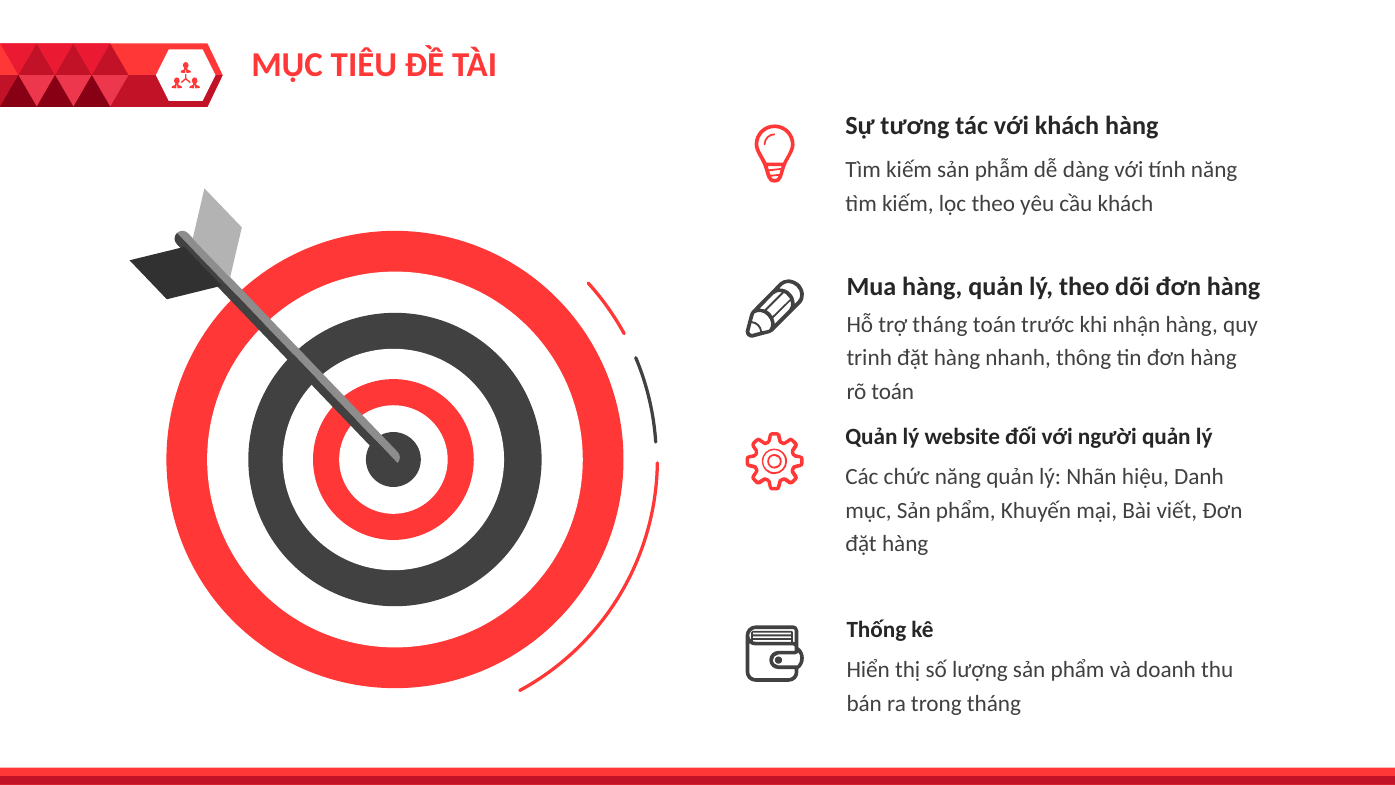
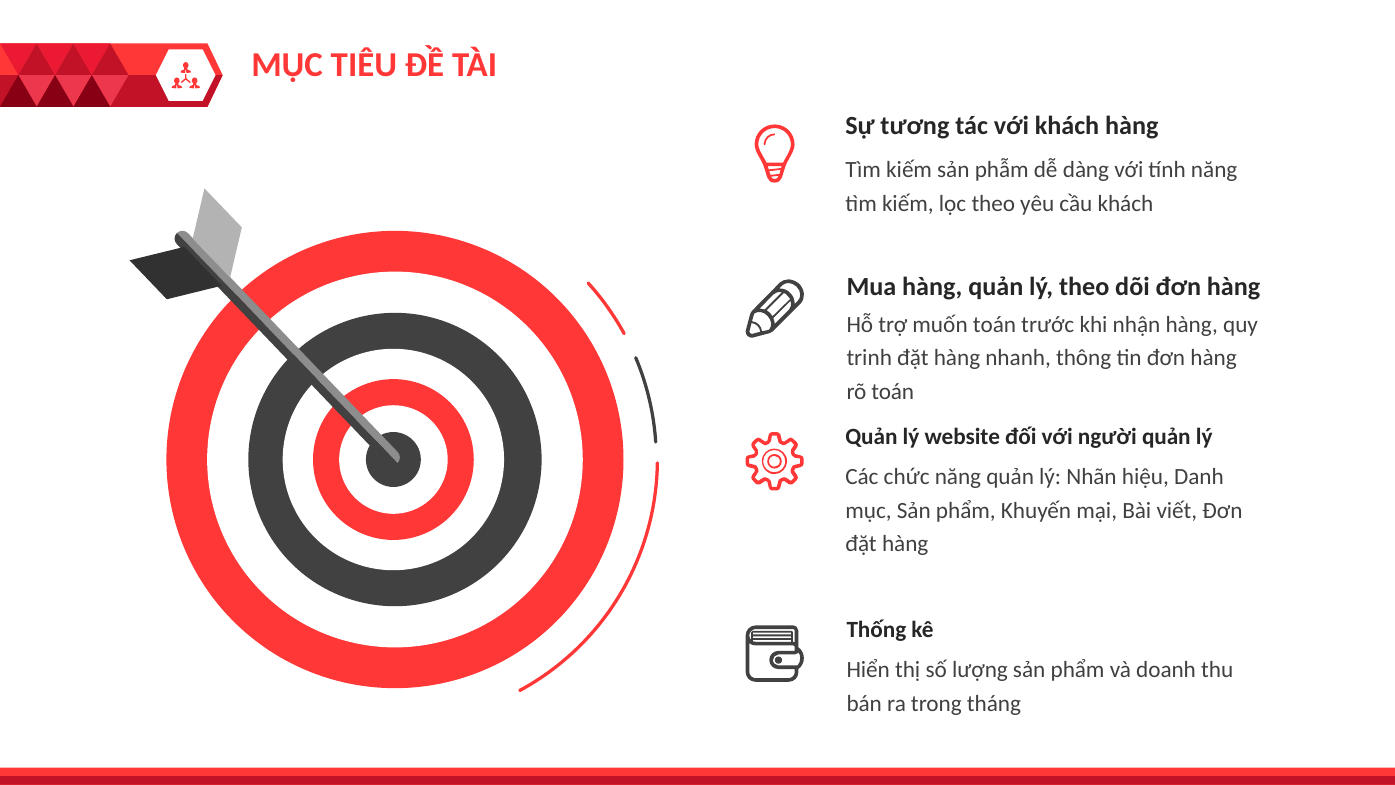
trợ tháng: tháng -> muốn (940, 325)
